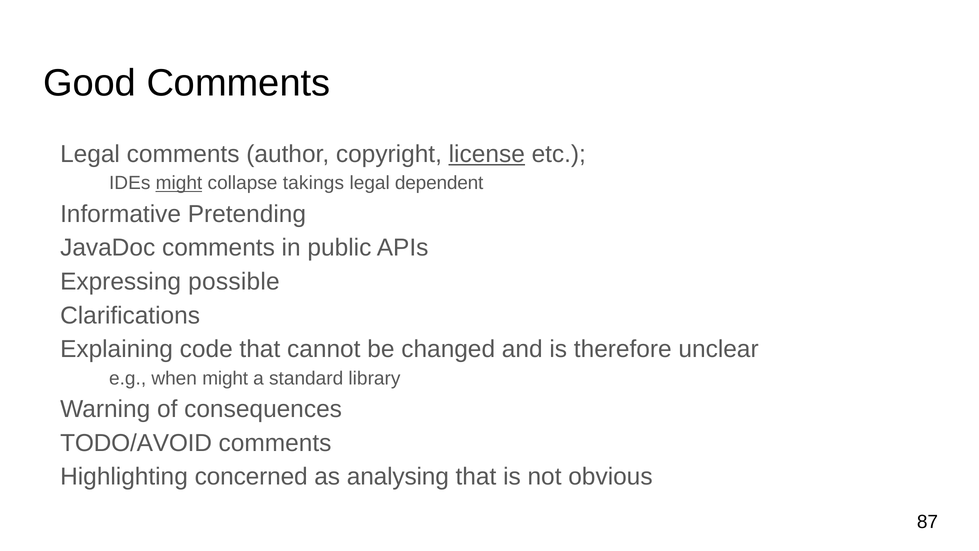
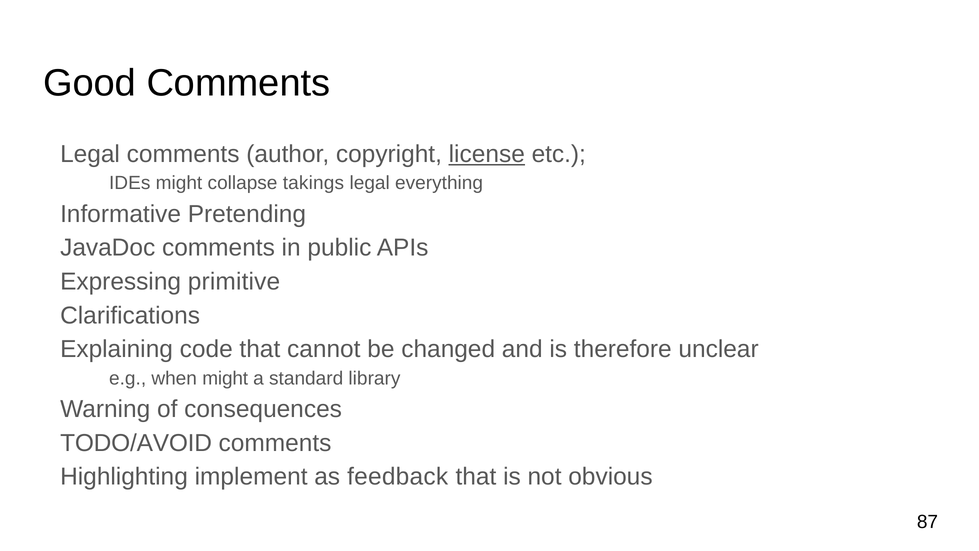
might underline: present -> none (179, 183)
dependent: dependent -> everything (439, 183)
possible: possible -> primitive (234, 281)
concerned: concerned -> implement (251, 477)
analysing: analysing -> feedback (398, 477)
